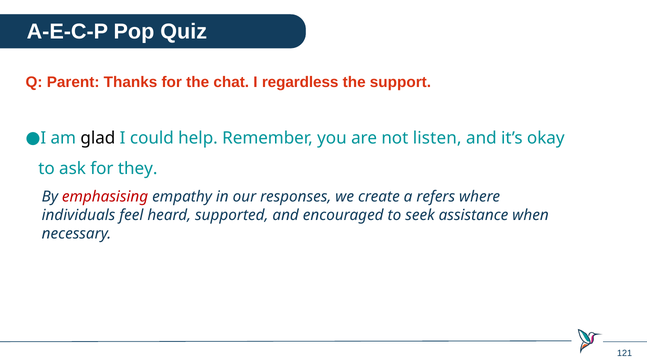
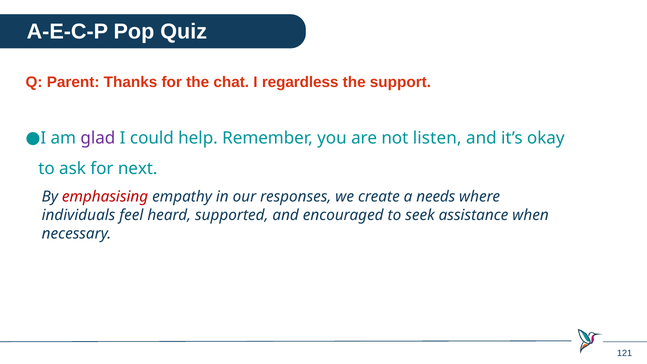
glad colour: black -> purple (98, 138)
they: they -> next (138, 169)
refers: refers -> needs (436, 197)
